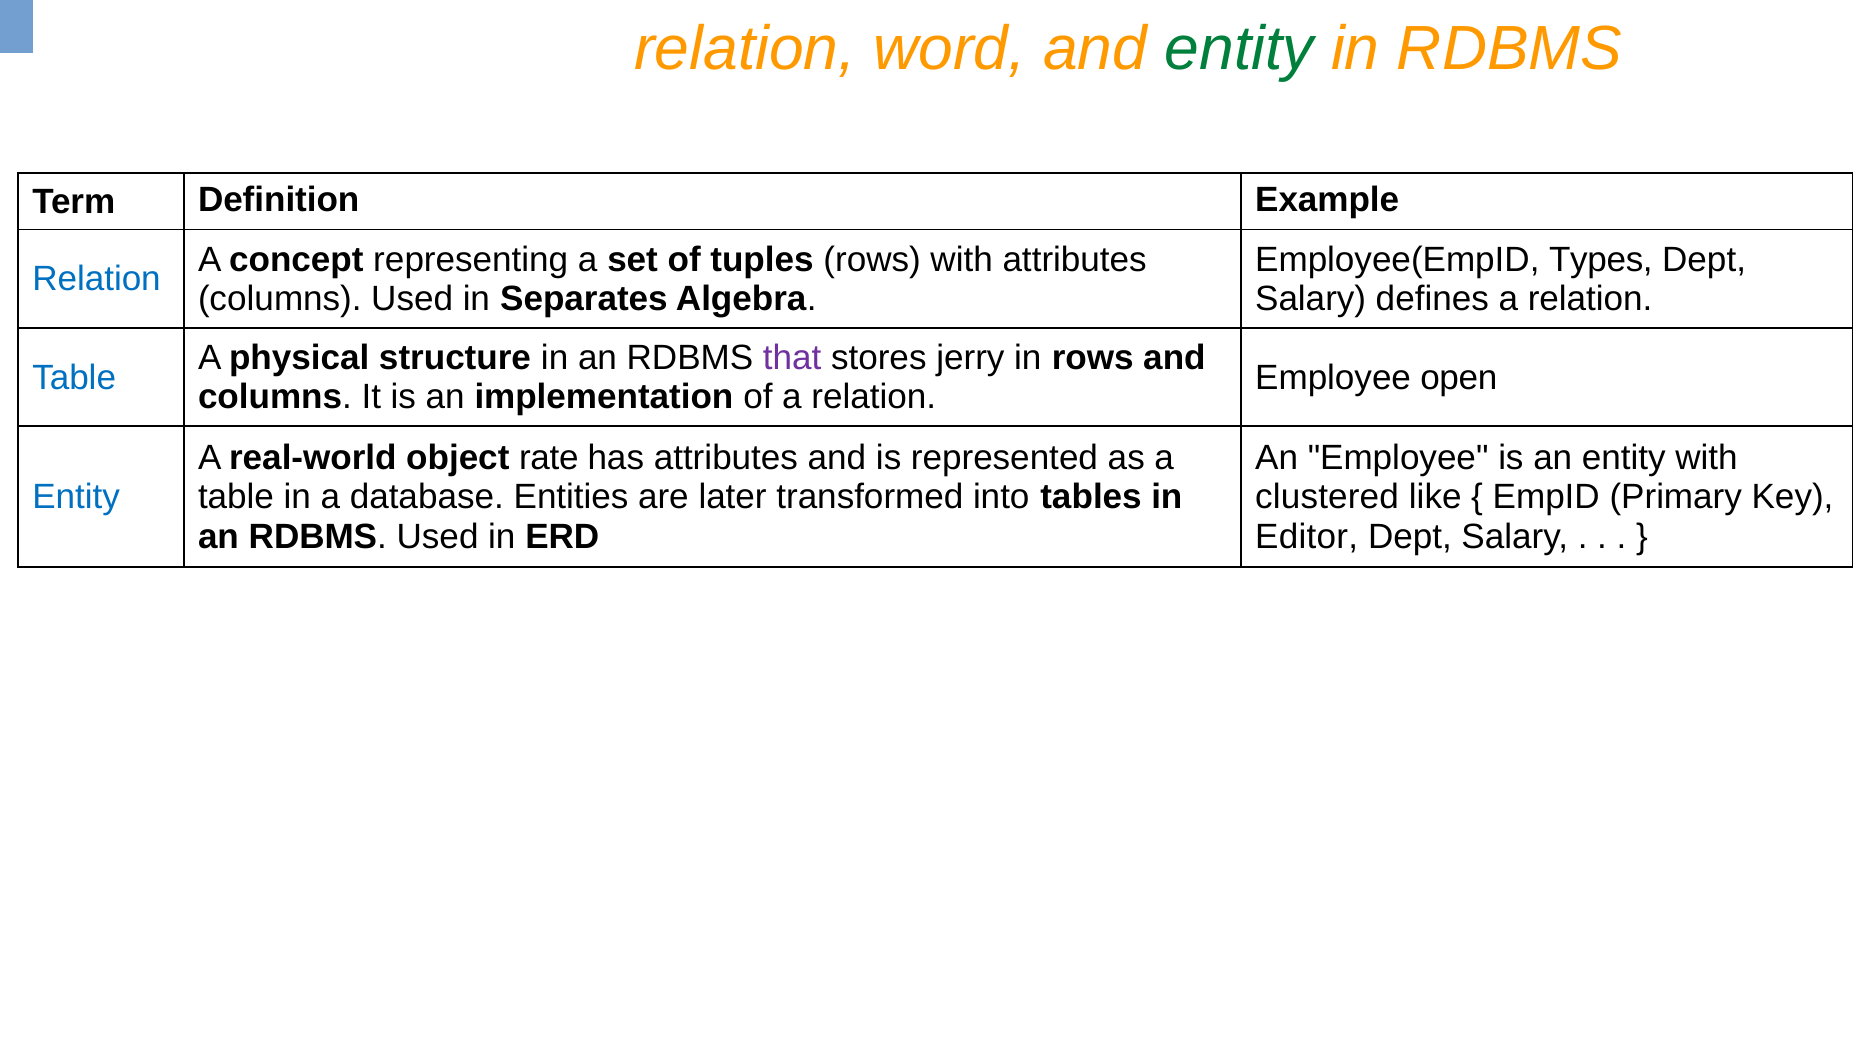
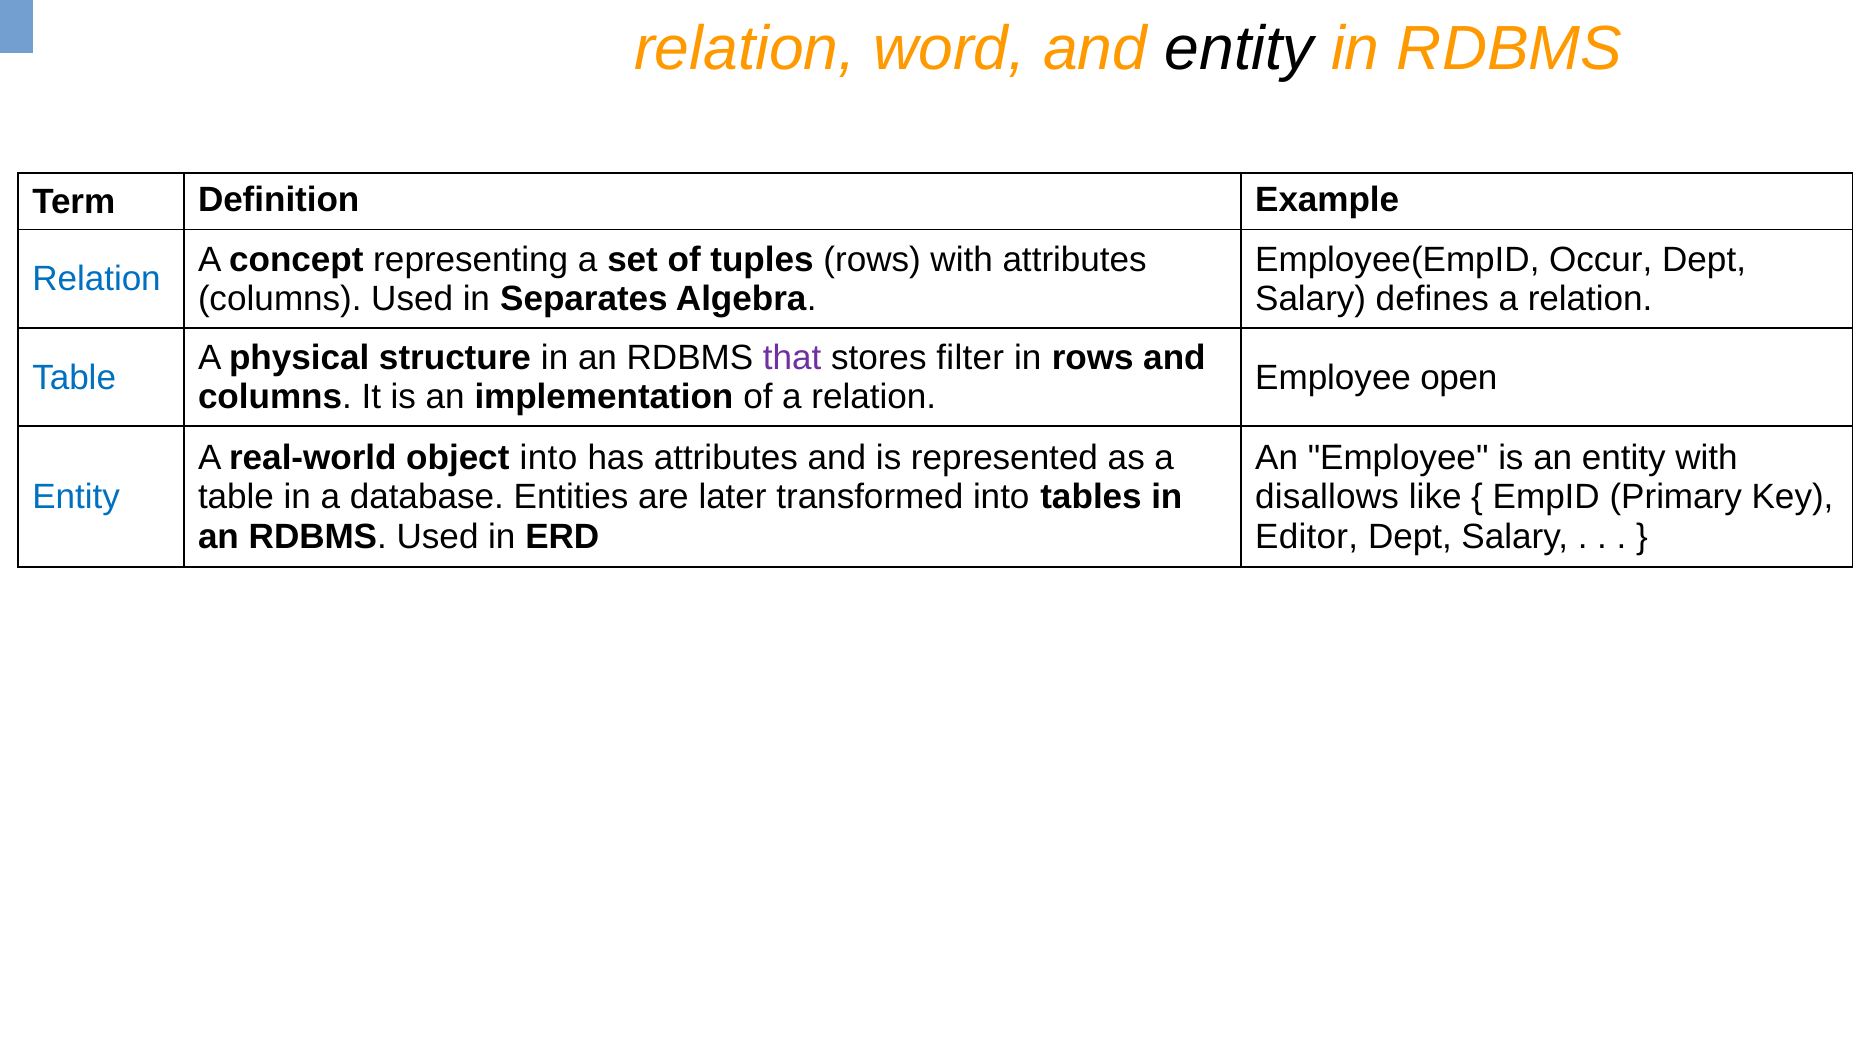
entity colour: green -> black (1239, 49)
Types: Types -> Occur (1601, 260)
jerry: jerry -> filter (970, 358)
object rate: rate -> into (548, 458)
clustered: clustered -> disallows (1327, 497)
